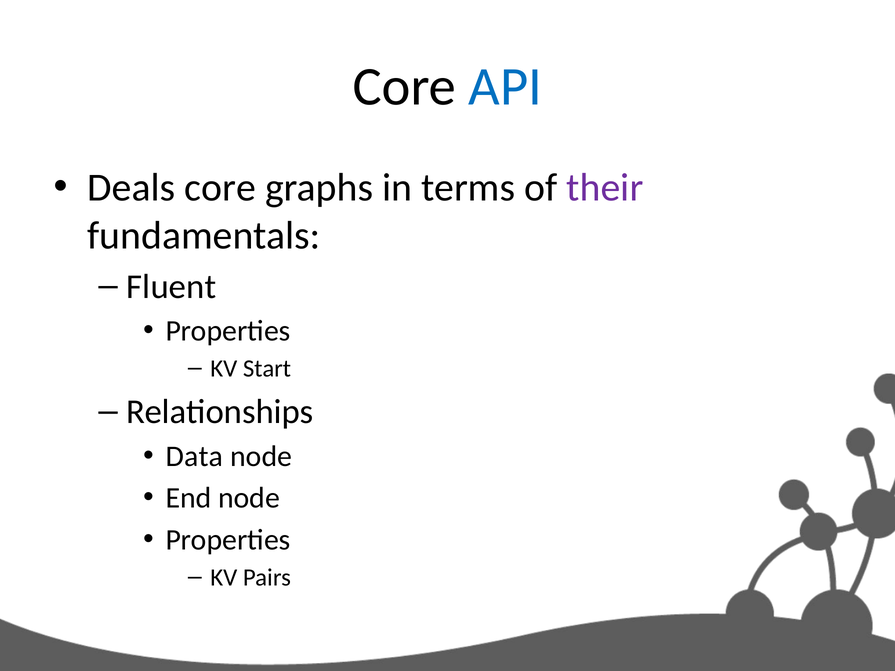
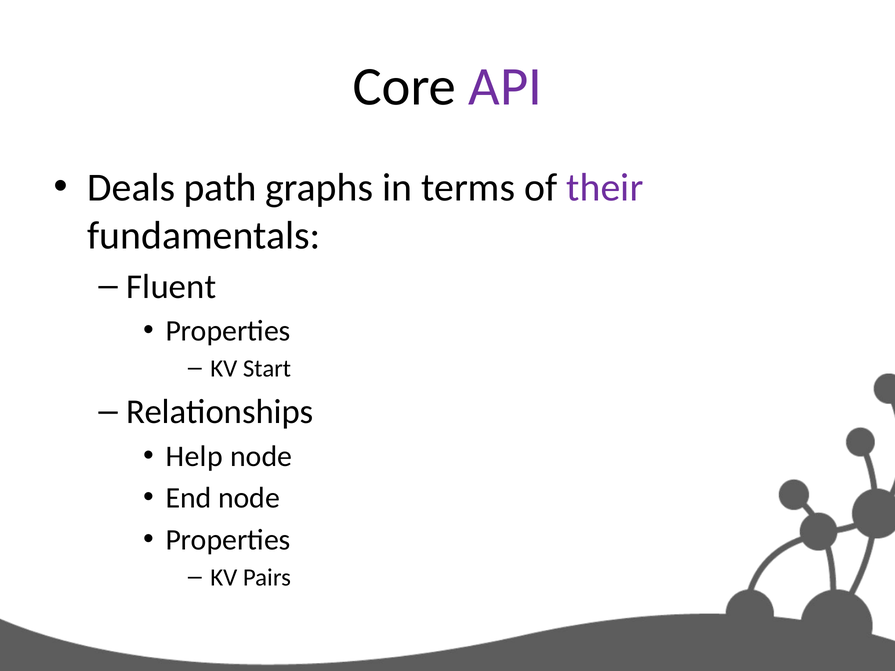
API colour: blue -> purple (505, 87)
Deals core: core -> path (220, 188)
Data: Data -> Help (194, 457)
